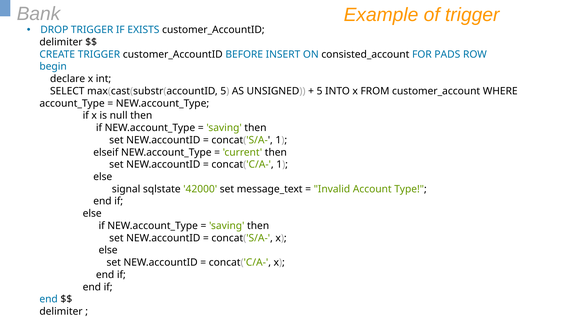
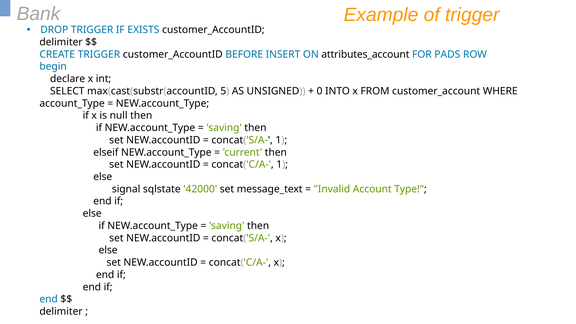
consisted_account: consisted_account -> attributes_account (365, 54)
5: 5 -> 0 (320, 91)
